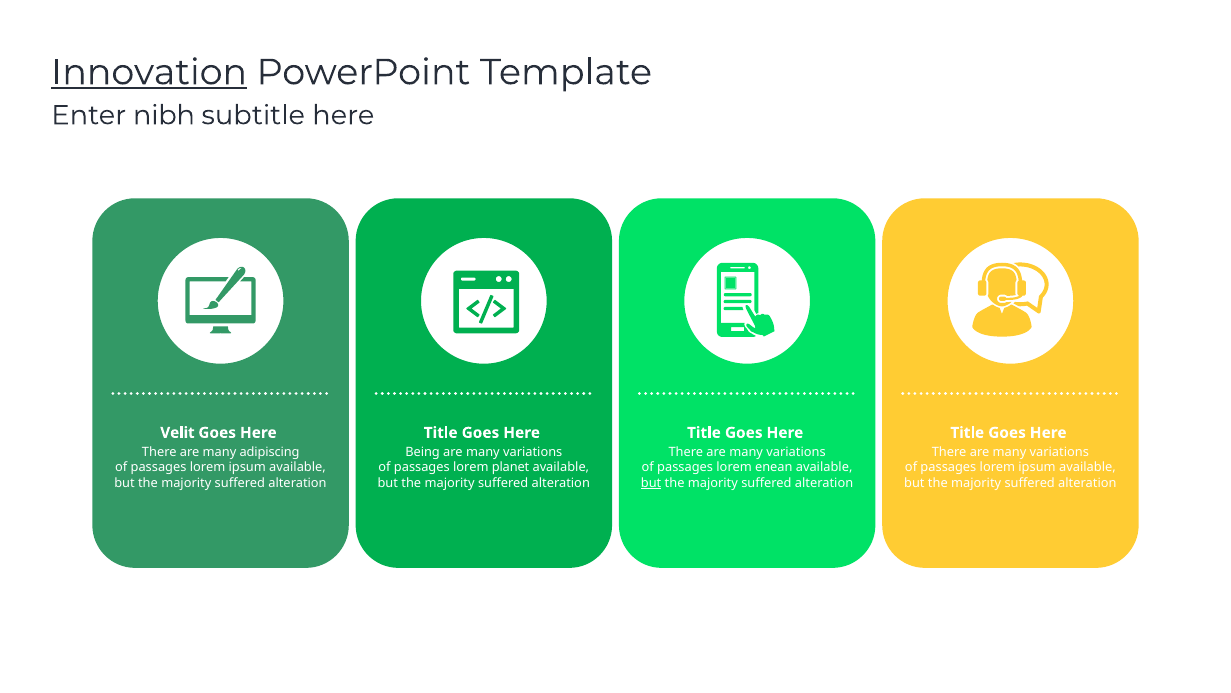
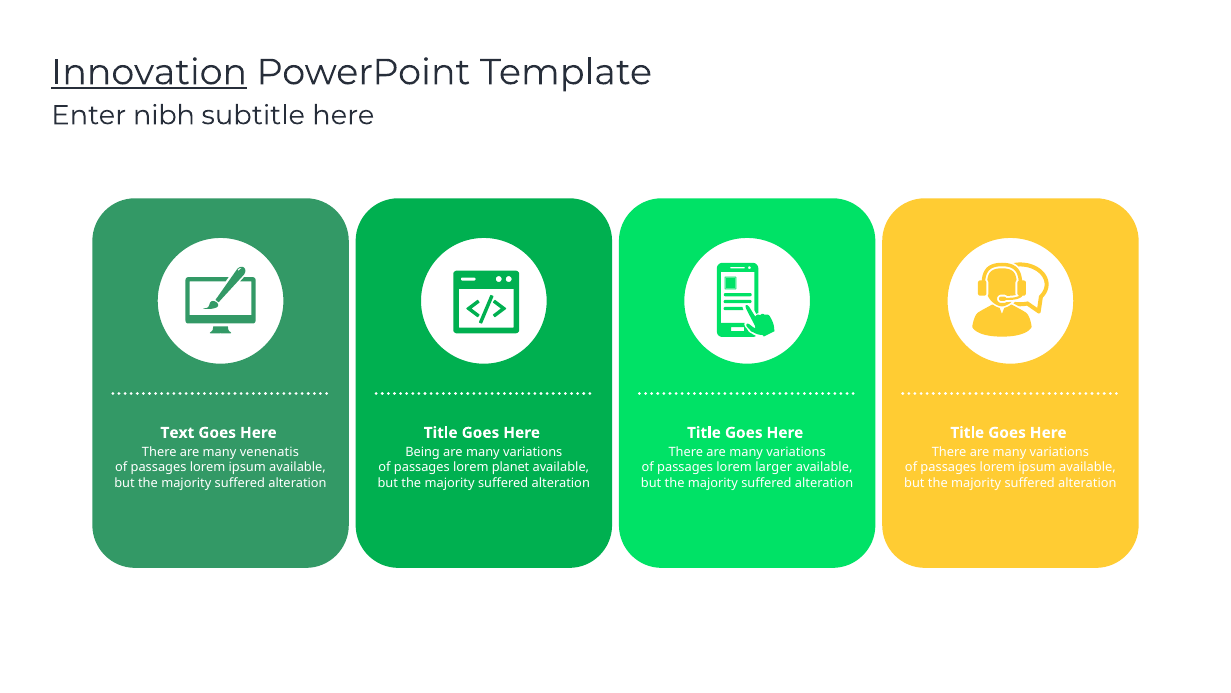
Velit: Velit -> Text (177, 432)
adipiscing: adipiscing -> venenatis (269, 452)
enean: enean -> larger (774, 467)
but underline: present -> none (651, 482)
